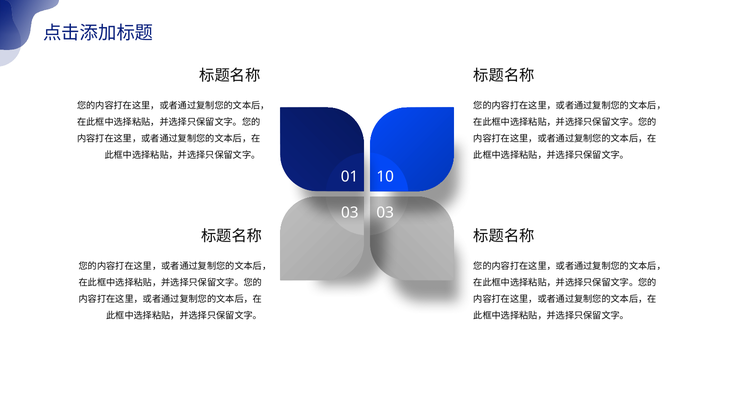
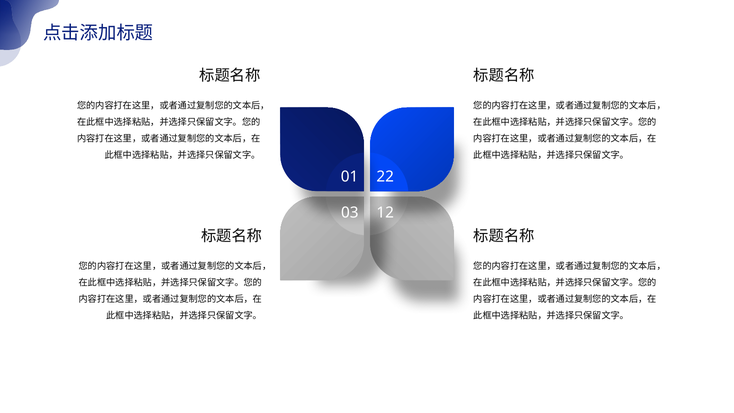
10: 10 -> 22 (385, 177)
03 03: 03 -> 12 (385, 212)
